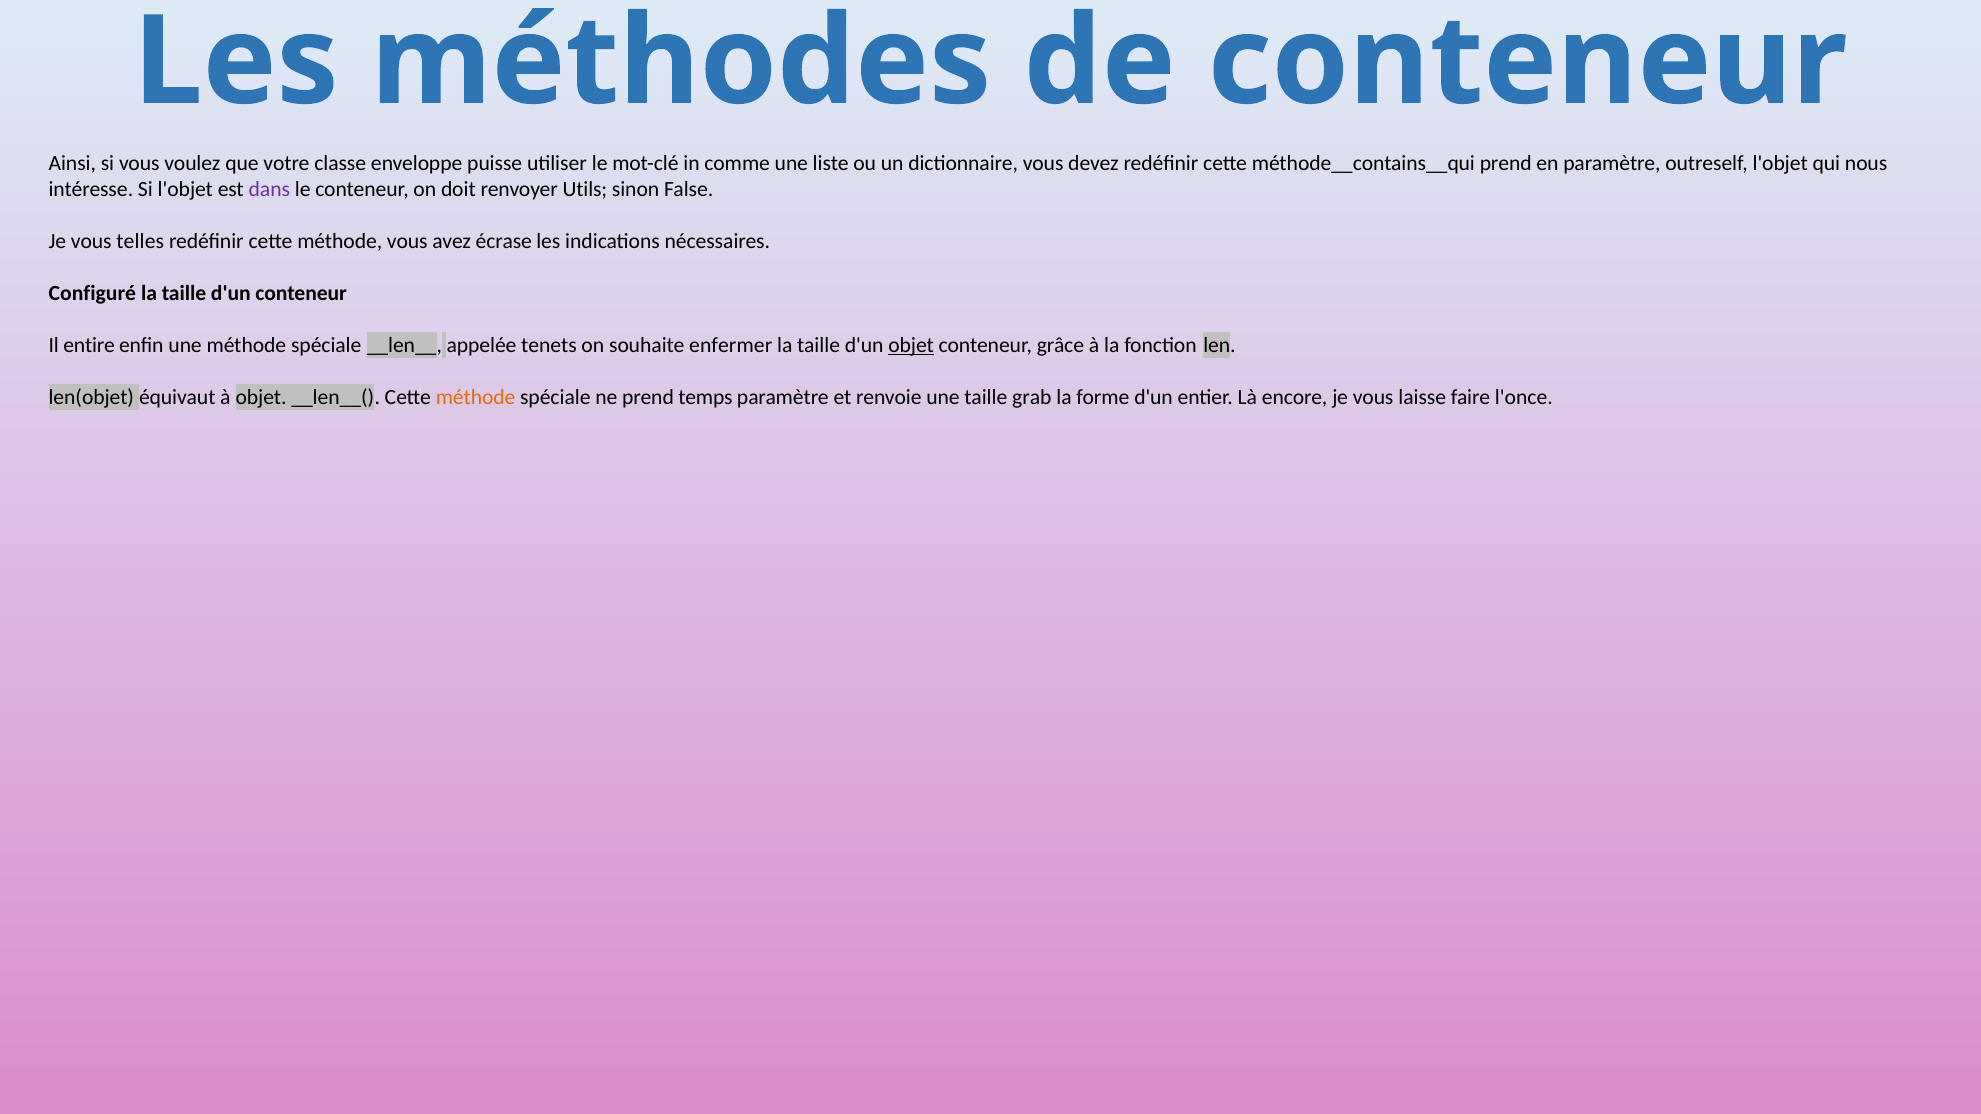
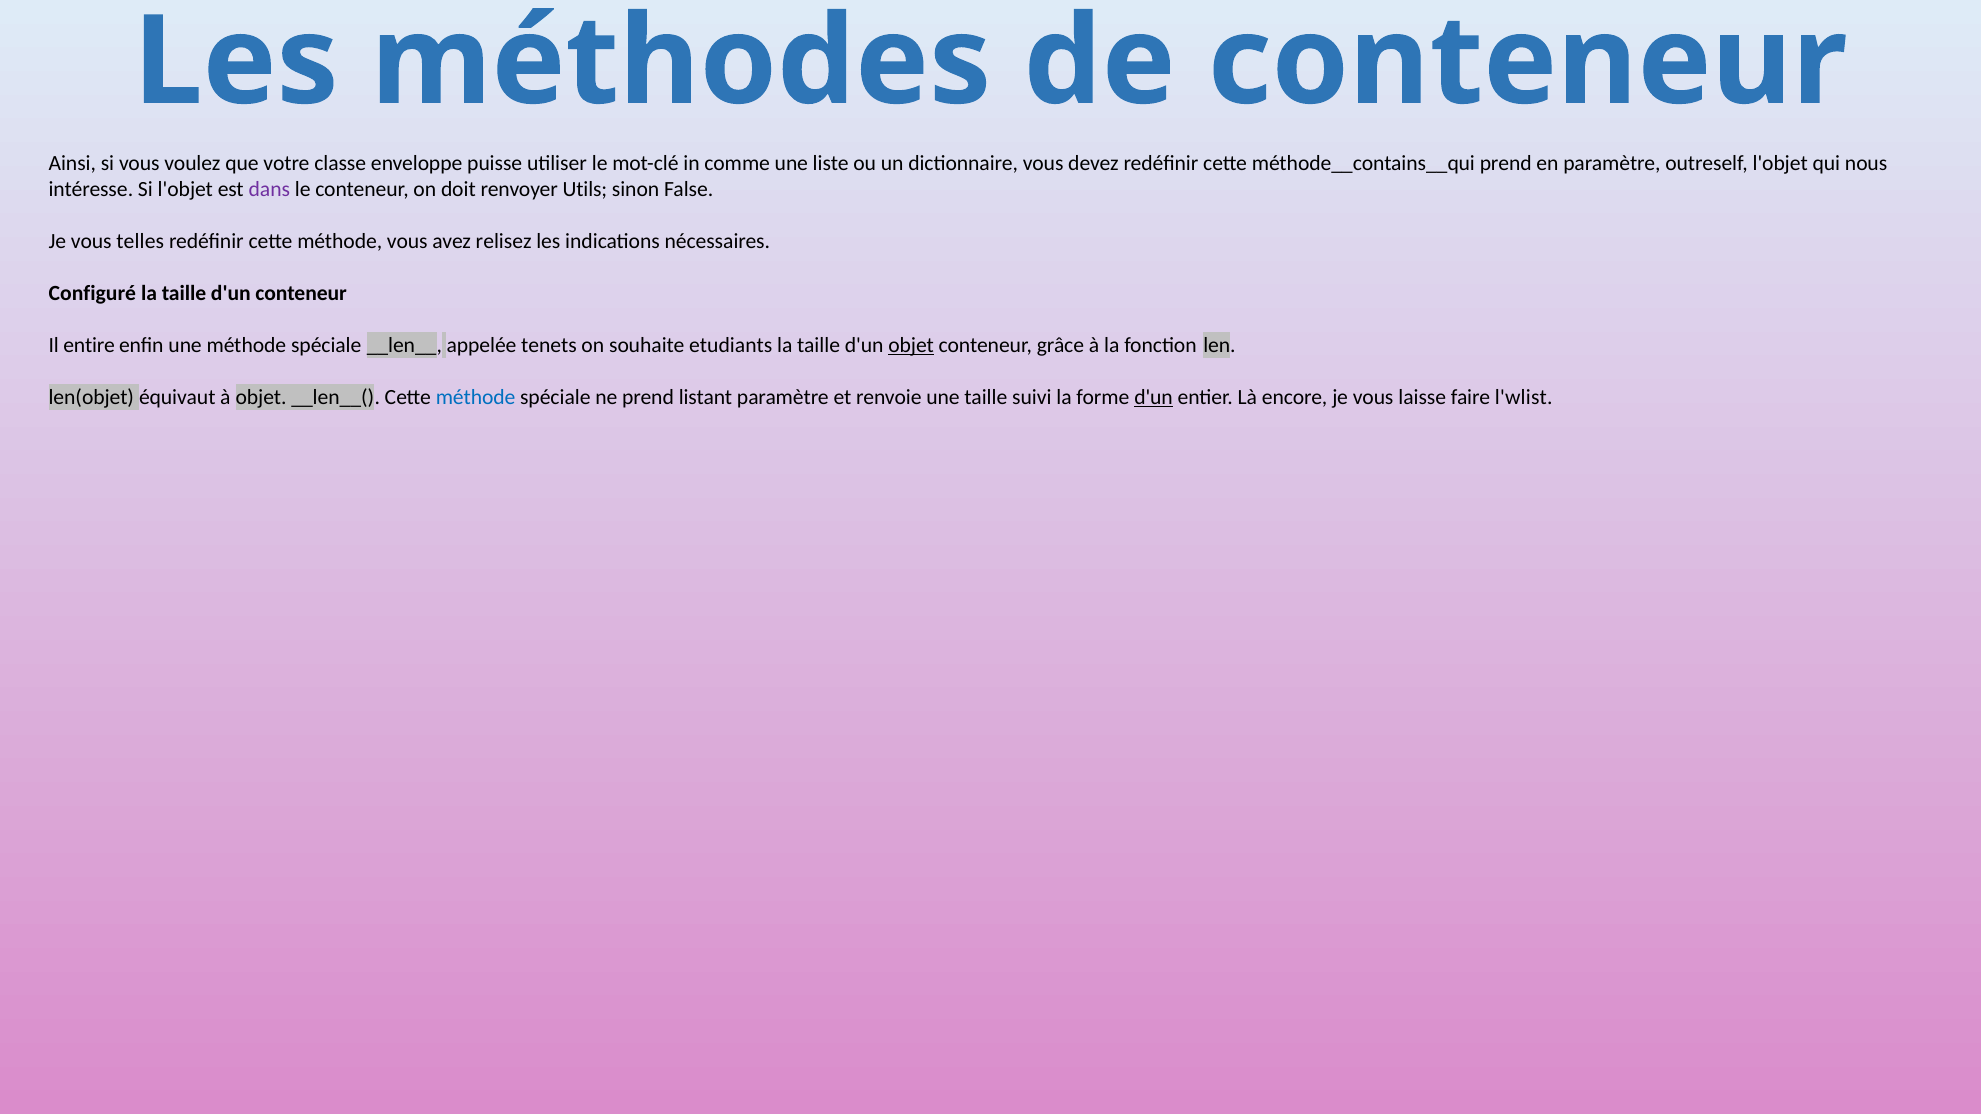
écrase: écrase -> relisez (504, 241)
enfermer: enfermer -> etudiants (731, 345)
méthode colour: orange -> blue (476, 397)
temps: temps -> listant (706, 397)
grab: grab -> suivi (1032, 397)
d'un underline: none -> present (1154, 397)
l'once: l'once -> l'wlist (1524, 397)
